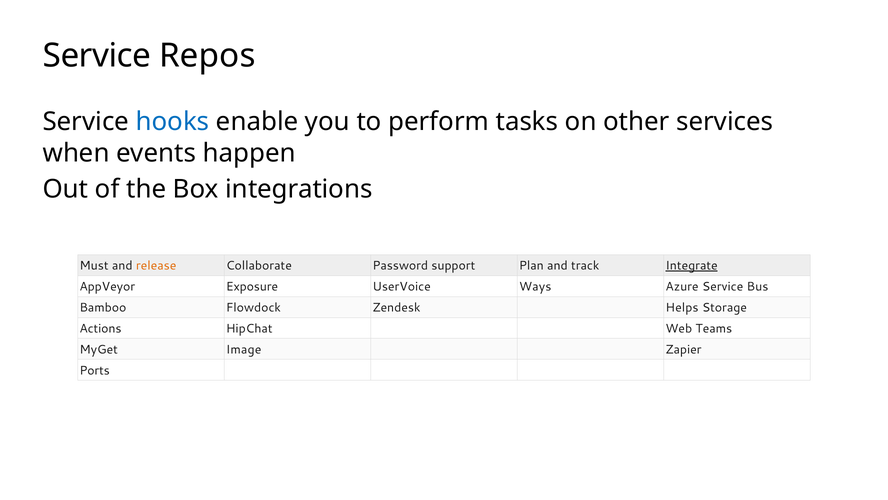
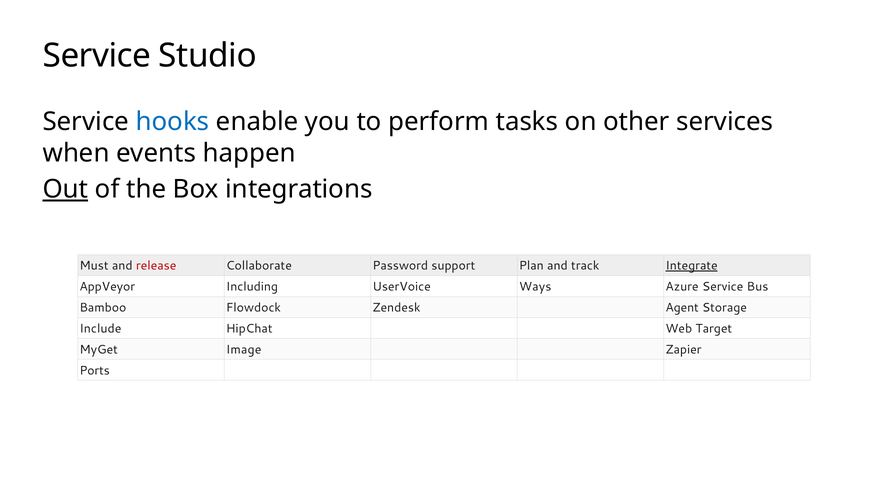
Repos: Repos -> Studio (208, 56)
Out underline: none -> present (65, 189)
release colour: orange -> red (156, 265)
Exposure: Exposure -> Including (252, 286)
Helps: Helps -> Agent (682, 307)
Actions: Actions -> Include (100, 328)
Teams: Teams -> Target (714, 328)
